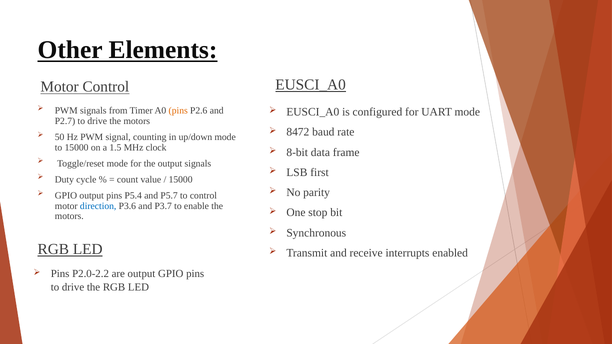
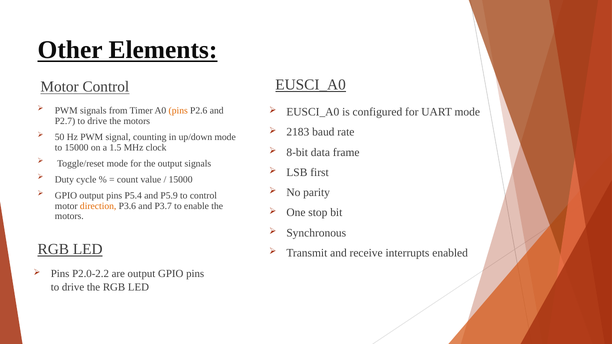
8472: 8472 -> 2183 (298, 132)
P5.7: P5.7 -> P5.9 (169, 196)
direction colour: blue -> orange (98, 206)
